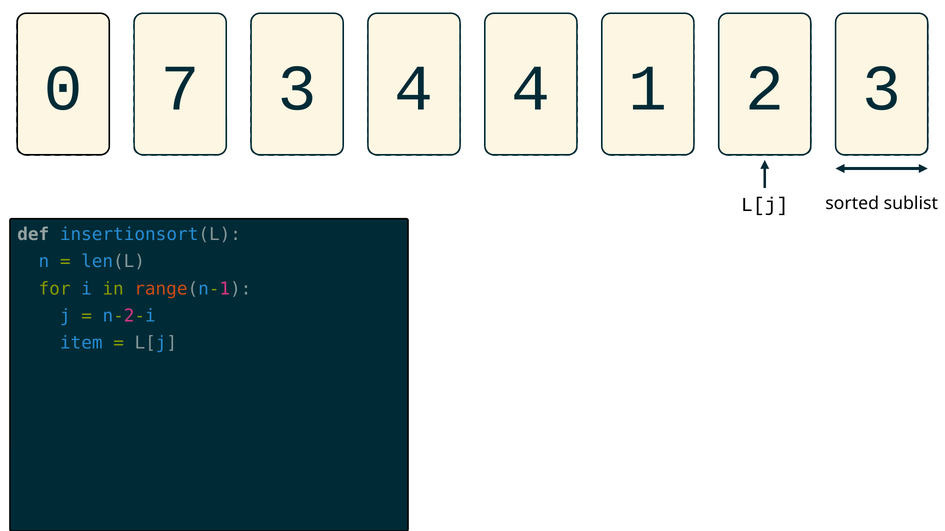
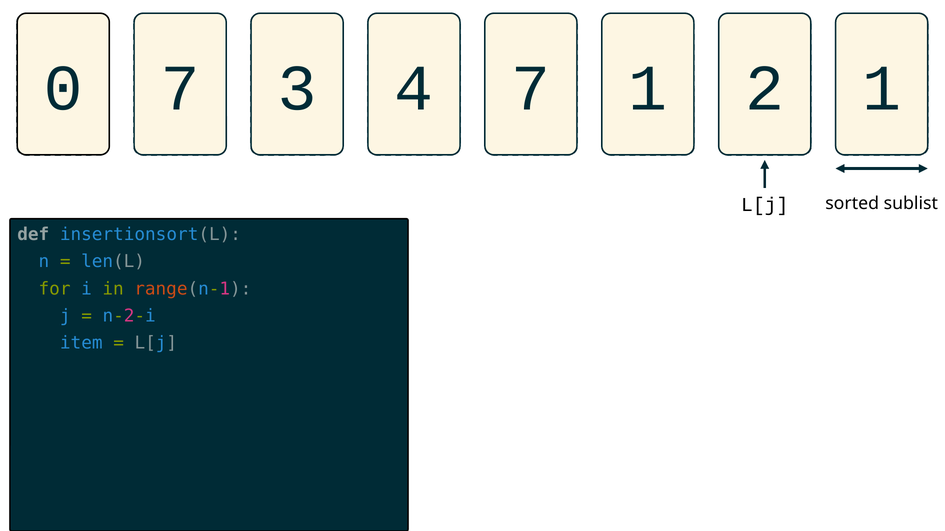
4 4: 4 -> 7 (531, 89)
2 3: 3 -> 1 (882, 89)
